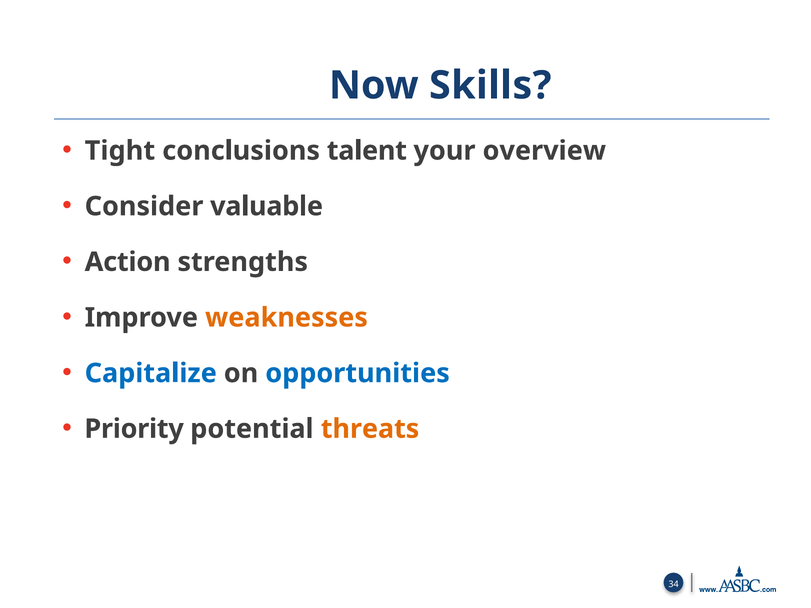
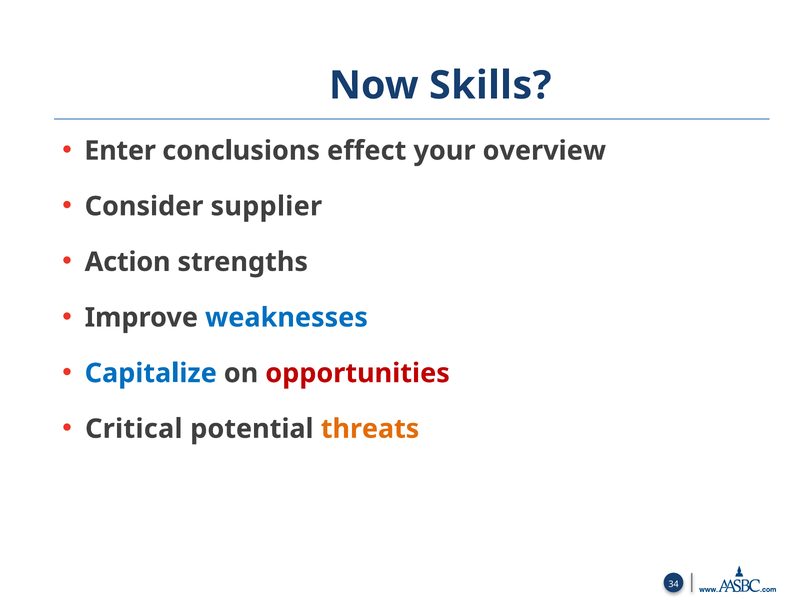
Tight: Tight -> Enter (120, 151)
talent: talent -> effect (367, 151)
valuable: valuable -> supplier (266, 206)
weaknesses colour: orange -> blue (286, 318)
opportunities colour: blue -> red (358, 373)
Priority: Priority -> Critical (134, 429)
